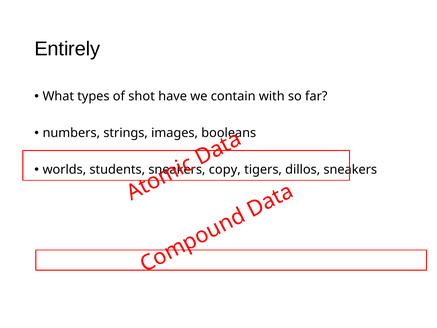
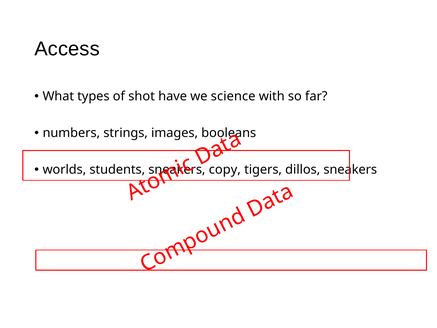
Entirely: Entirely -> Access (67, 49)
contain: contain -> science (233, 96)
